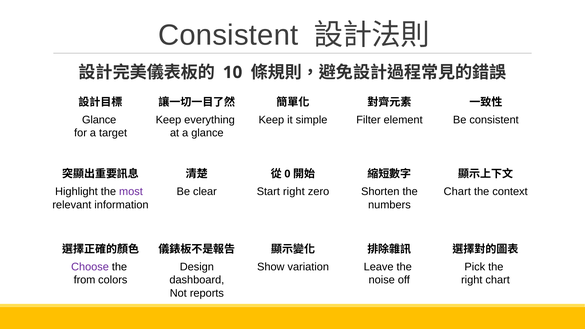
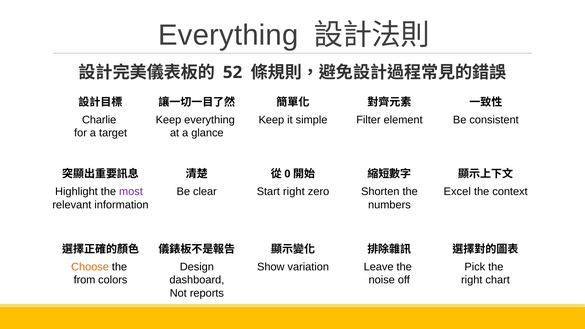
Consistent: Consistent -> Everything (228, 35)
10: 10 -> 52 (233, 72)
Glance: Glance -> Charlie (99, 120)
Chart: Chart -> Excel (457, 192)
Choose colour: purple -> orange (90, 267)
